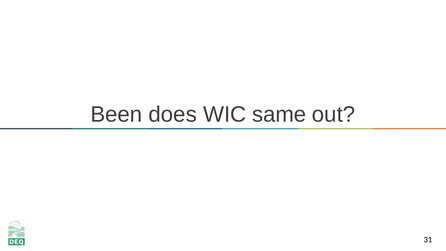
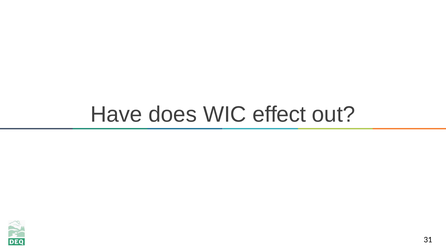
Been: Been -> Have (116, 115)
same: same -> effect (279, 115)
